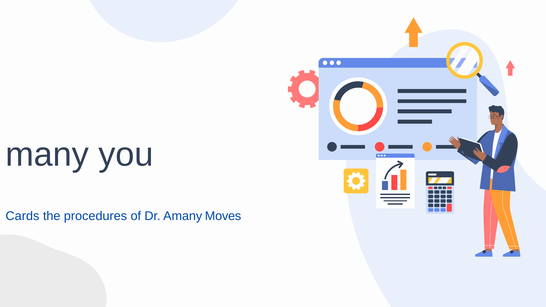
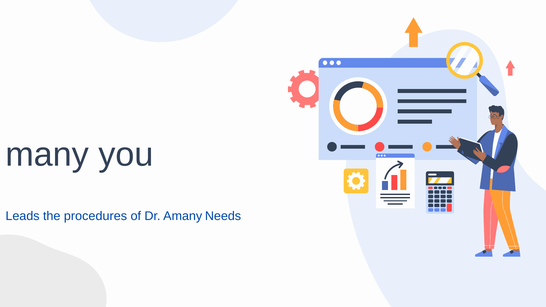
Cards: Cards -> Leads (23, 216)
Moves: Moves -> Needs (223, 216)
